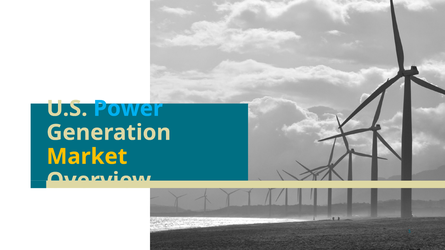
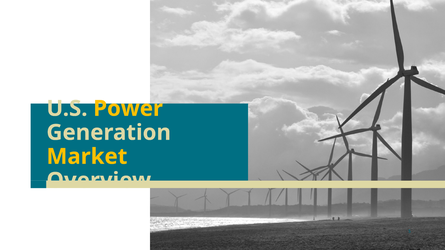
Power colour: light blue -> yellow (128, 109)
